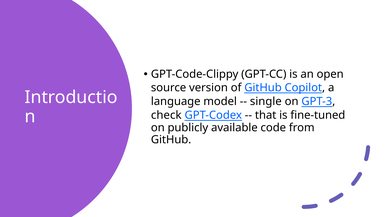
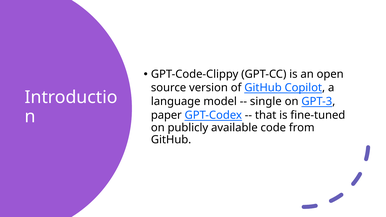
check: check -> paper (166, 115)
